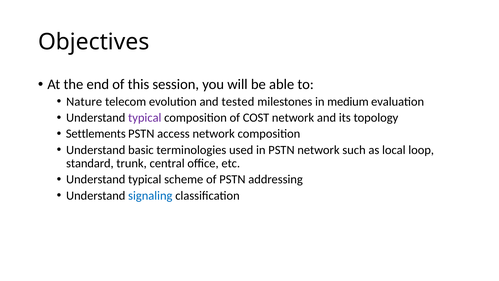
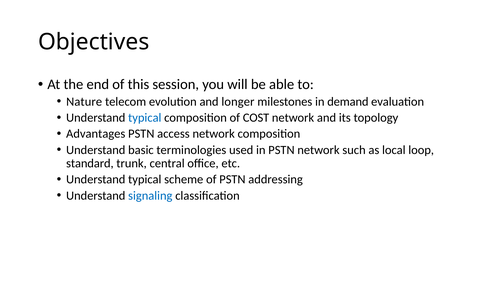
tested: tested -> longer (238, 102)
medium: medium -> demand (348, 102)
typical colour: purple -> blue (145, 118)
Settlements: Settlements -> Advantages (96, 134)
